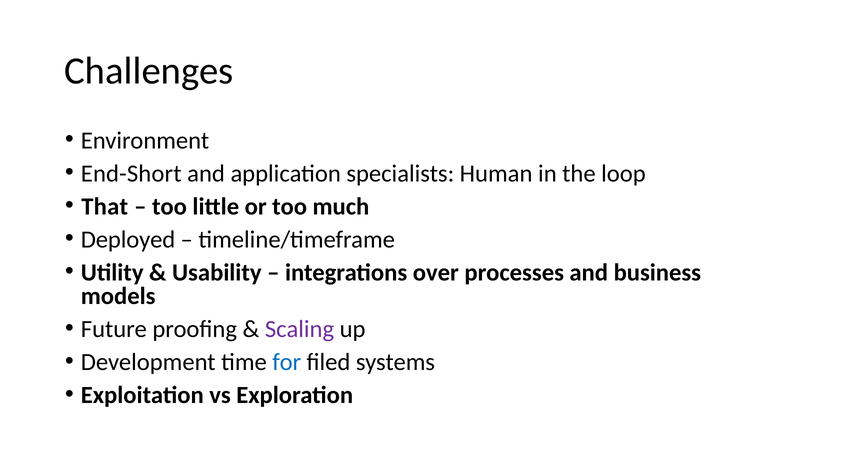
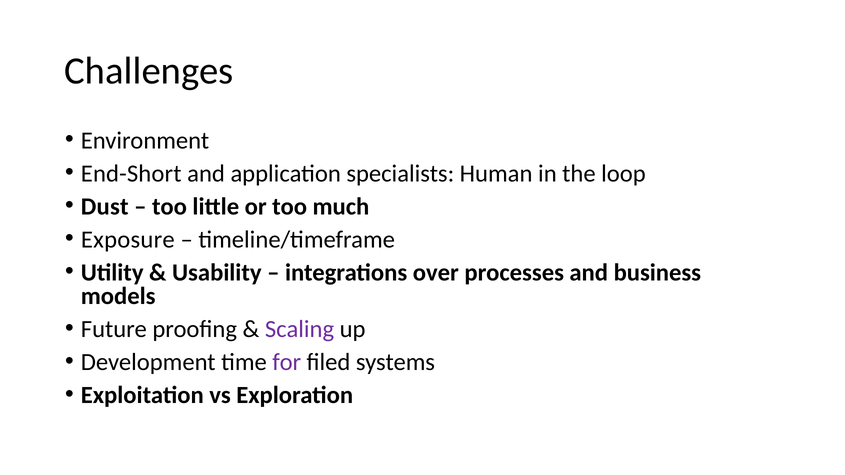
That: That -> Dust (105, 207)
Deployed: Deployed -> Exposure (128, 240)
for colour: blue -> purple (287, 362)
